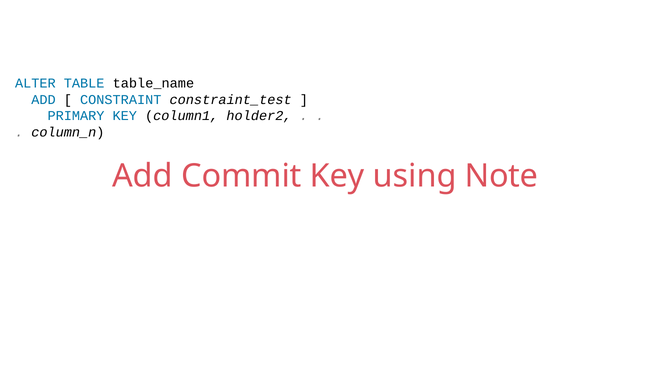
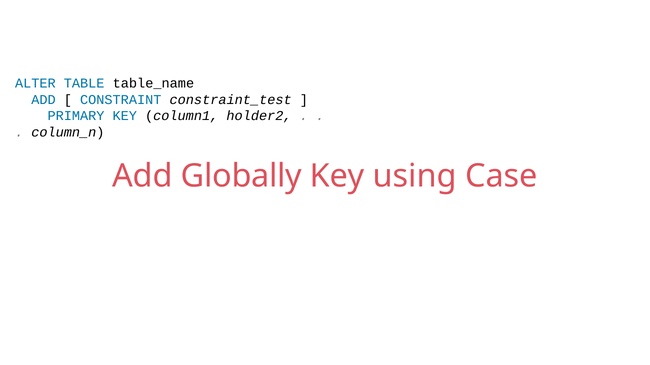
Commit: Commit -> Globally (241, 176)
Note: Note -> Case (501, 176)
